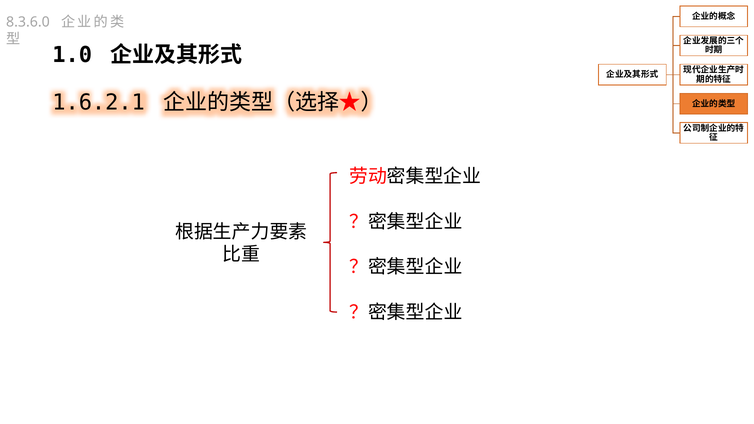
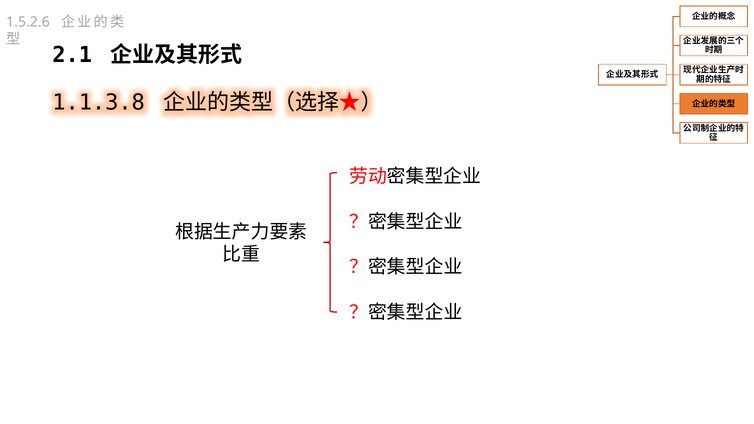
8.3.6.0: 8.3.6.0 -> 1.5.2.6 (28, 22)
1.0: 1.0 -> 2.1 (72, 55)
1.6.2.1: 1.6.2.1 -> 1.1.3.8 (99, 103)
